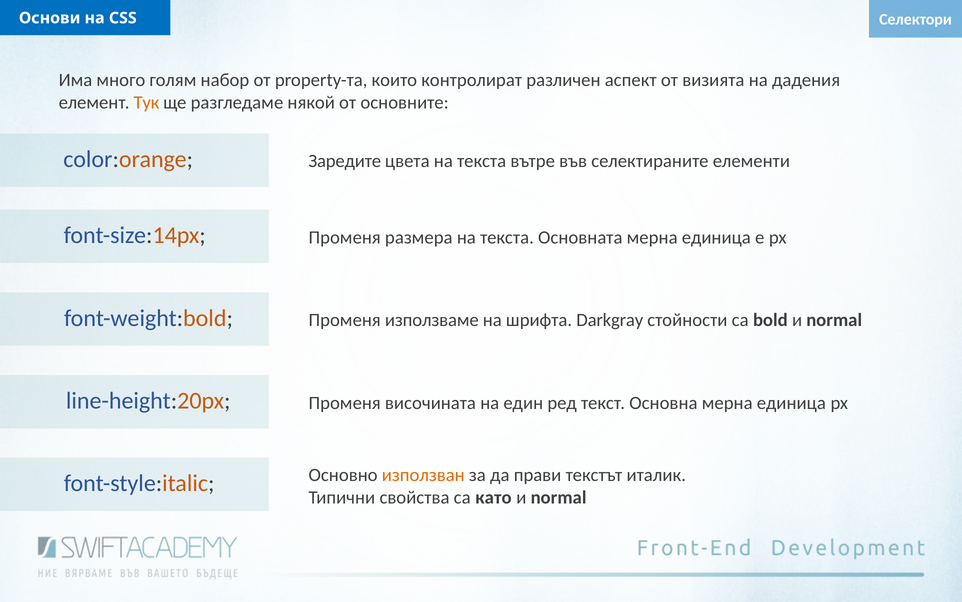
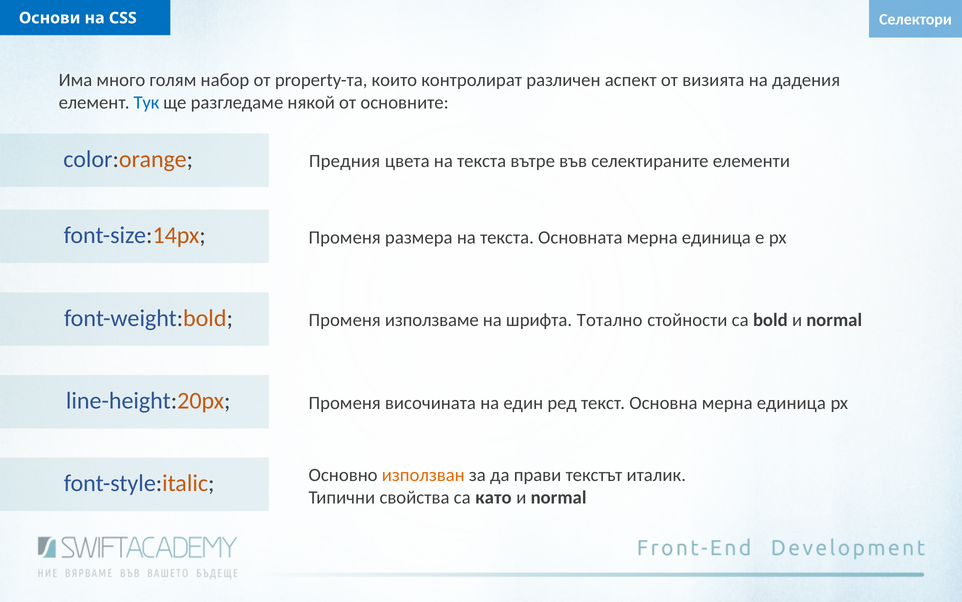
Тук colour: orange -> blue (146, 102)
Заредите: Заредите -> Предния (345, 161)
Darkgray: Darkgray -> Тотално (610, 320)
